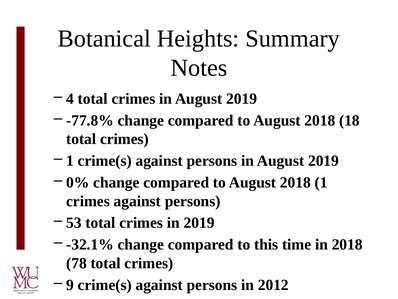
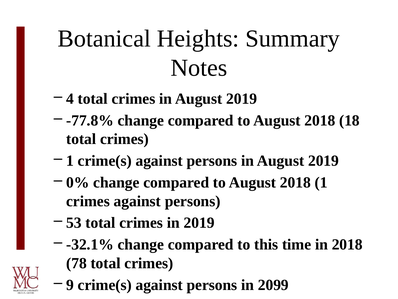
2012: 2012 -> 2099 (273, 284)
